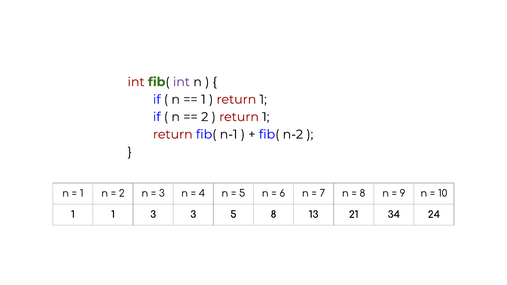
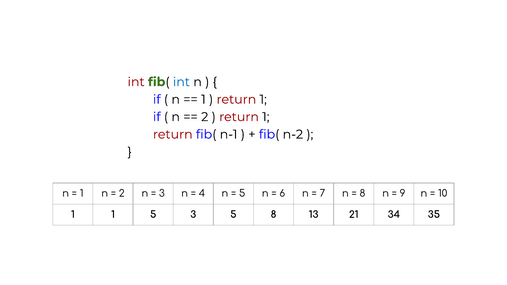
int colour: purple -> blue (181, 82)
1 3: 3 -> 5 (153, 215)
24: 24 -> 35 (434, 215)
